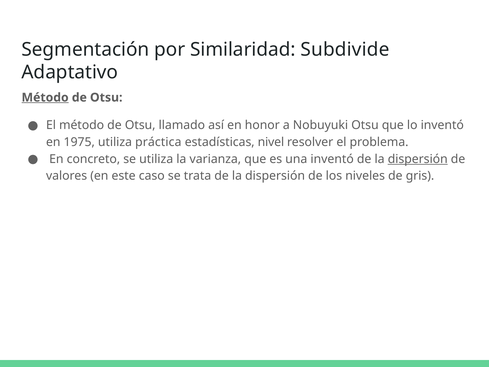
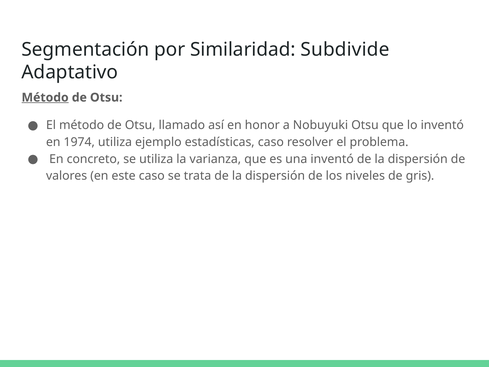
1975: 1975 -> 1974 (79, 142)
práctica: práctica -> ejemplo (158, 142)
estadísticas nivel: nivel -> caso (271, 142)
dispersión underline: present -> none (418, 159)
